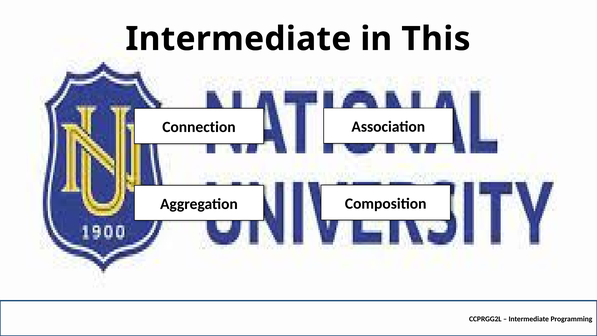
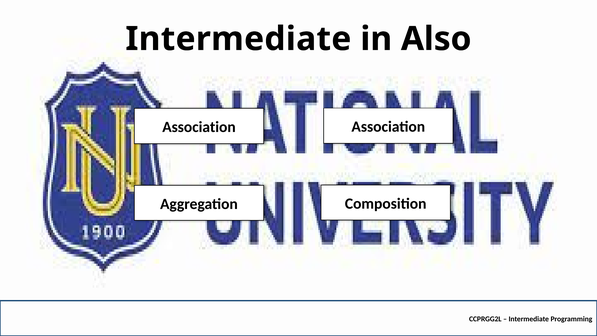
This: This -> Also (436, 39)
Connection: Connection -> Association (199, 127)
